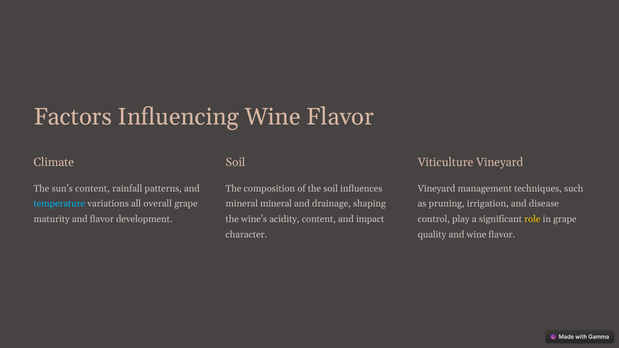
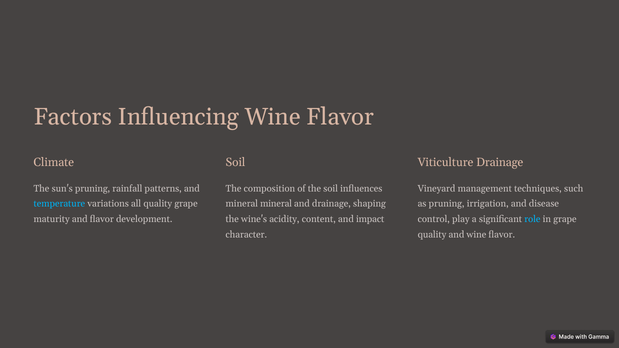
Viticulture Vineyard: Vineyard -> Drainage (500, 162)
sun's content: content -> pruning (93, 189)
all overall: overall -> quality (158, 204)
role colour: yellow -> light blue (532, 219)
